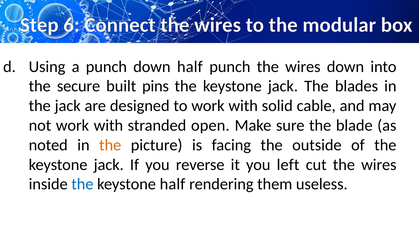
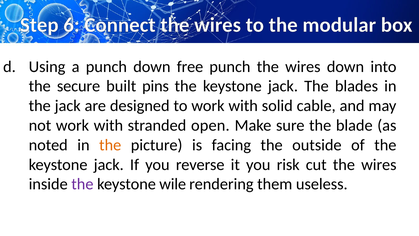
down half: half -> free (190, 67)
left: left -> risk (288, 164)
the colour: blue -> purple (82, 184)
keystone half: half -> wile (173, 184)
